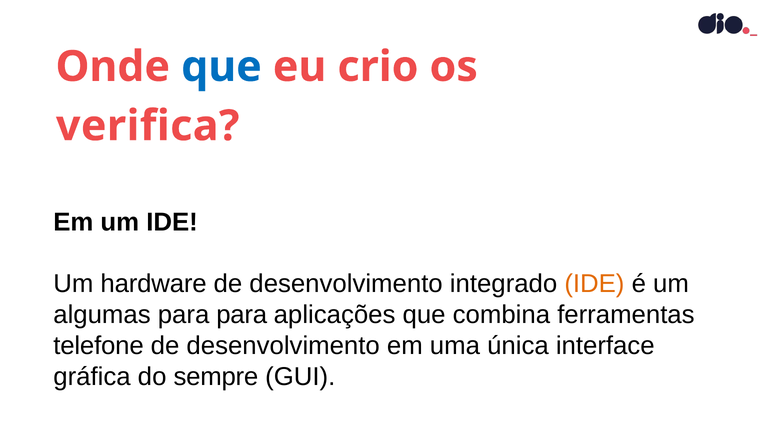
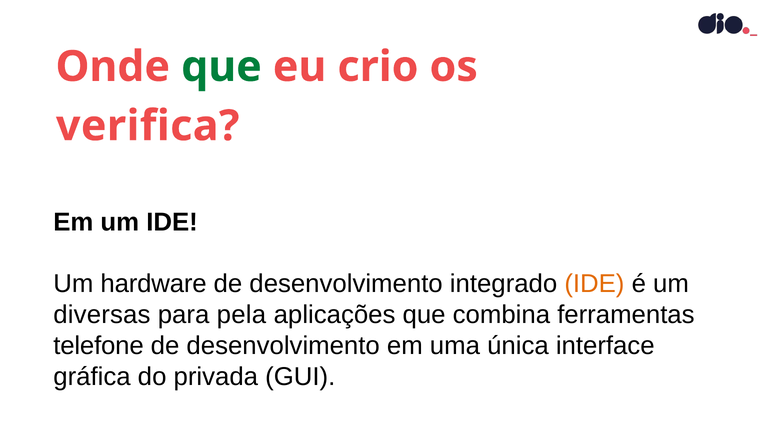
que colour: blue -> green (221, 67)
algumas: algumas -> diversas (102, 315)
para para: para -> pela (241, 315)
sempre: sempre -> privada (216, 377)
